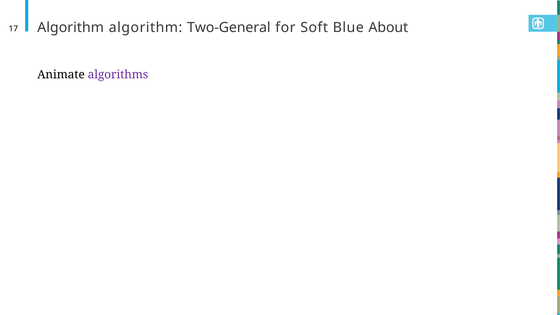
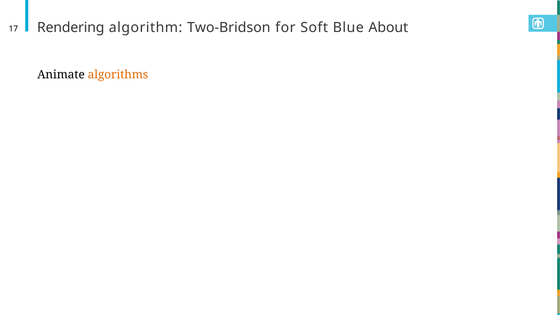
17 Algorithm: Algorithm -> Rendering (71, 28)
Two-General: Two-General -> Two-Bridson (229, 28)
algorithms colour: purple -> orange (118, 75)
